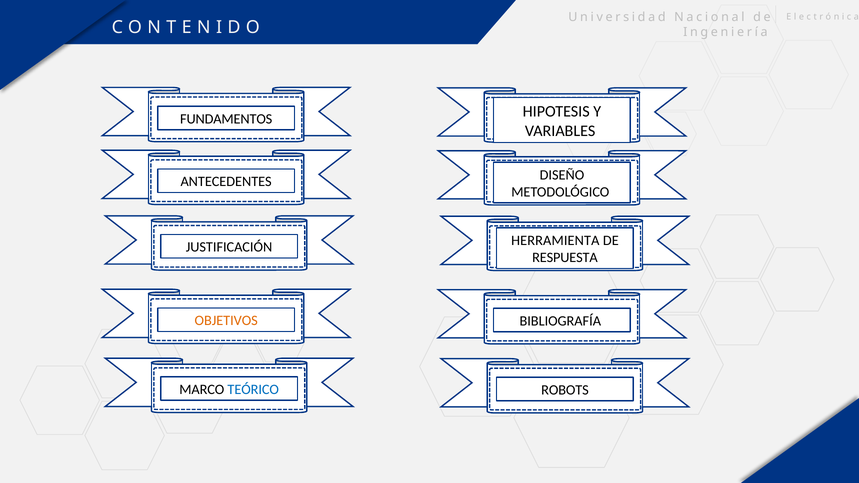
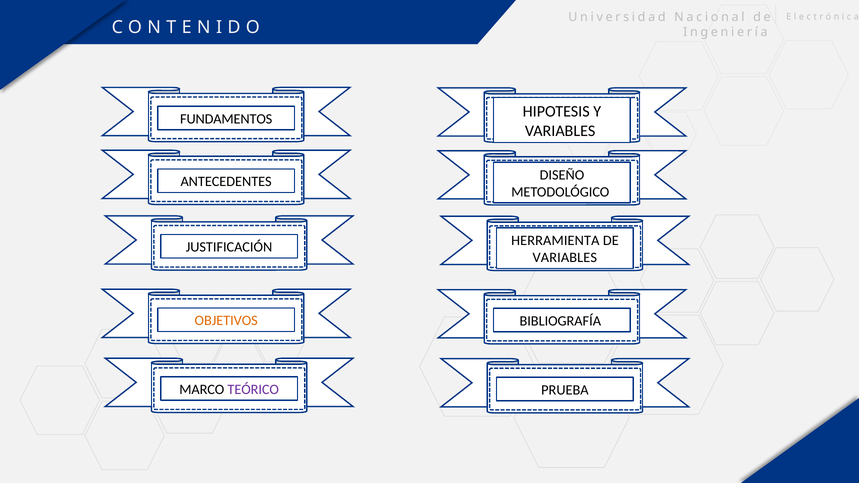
RESPUESTA: RESPUESTA -> VARIABLES (565, 258)
TEÓRICO colour: blue -> purple (253, 390)
ROBOTS: ROBOTS -> PRUEBA (565, 390)
